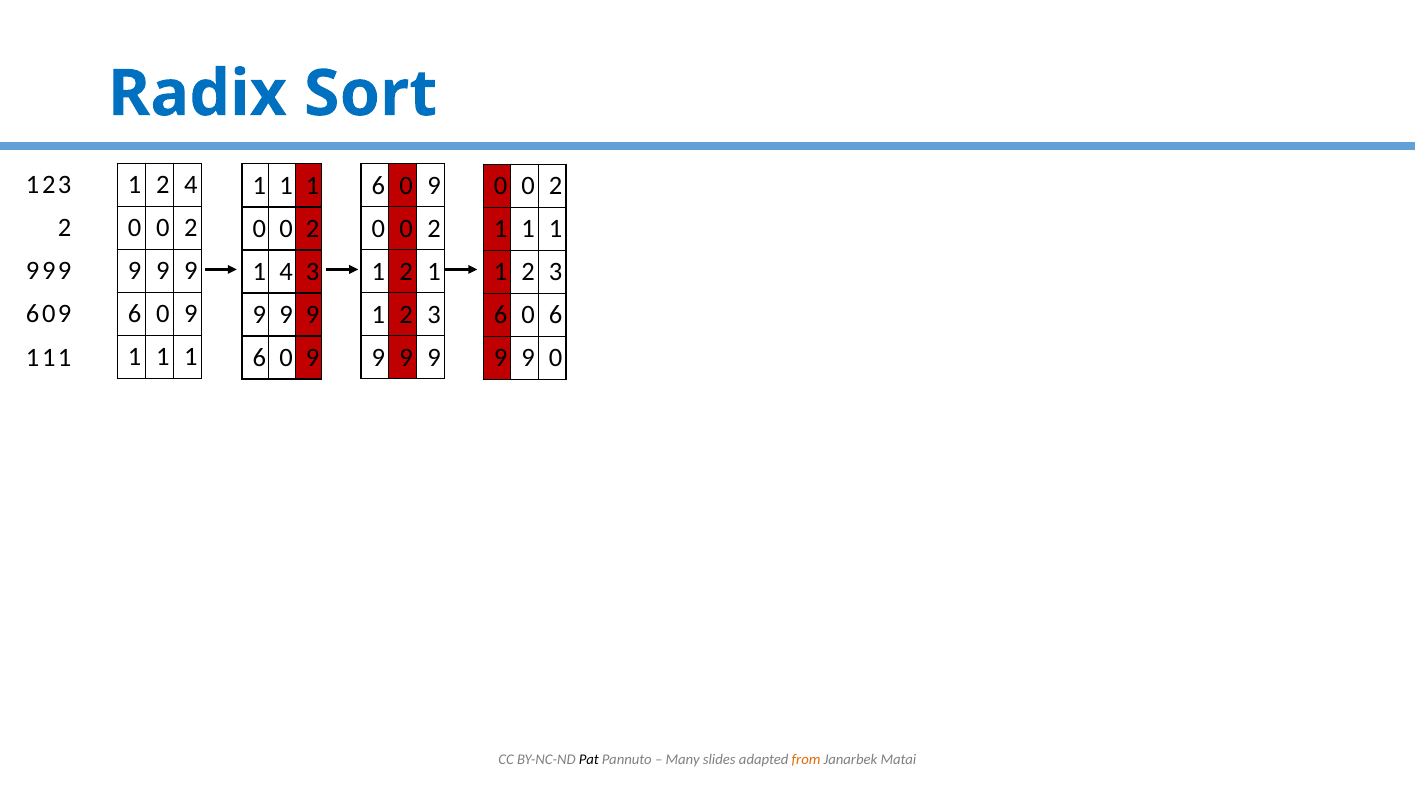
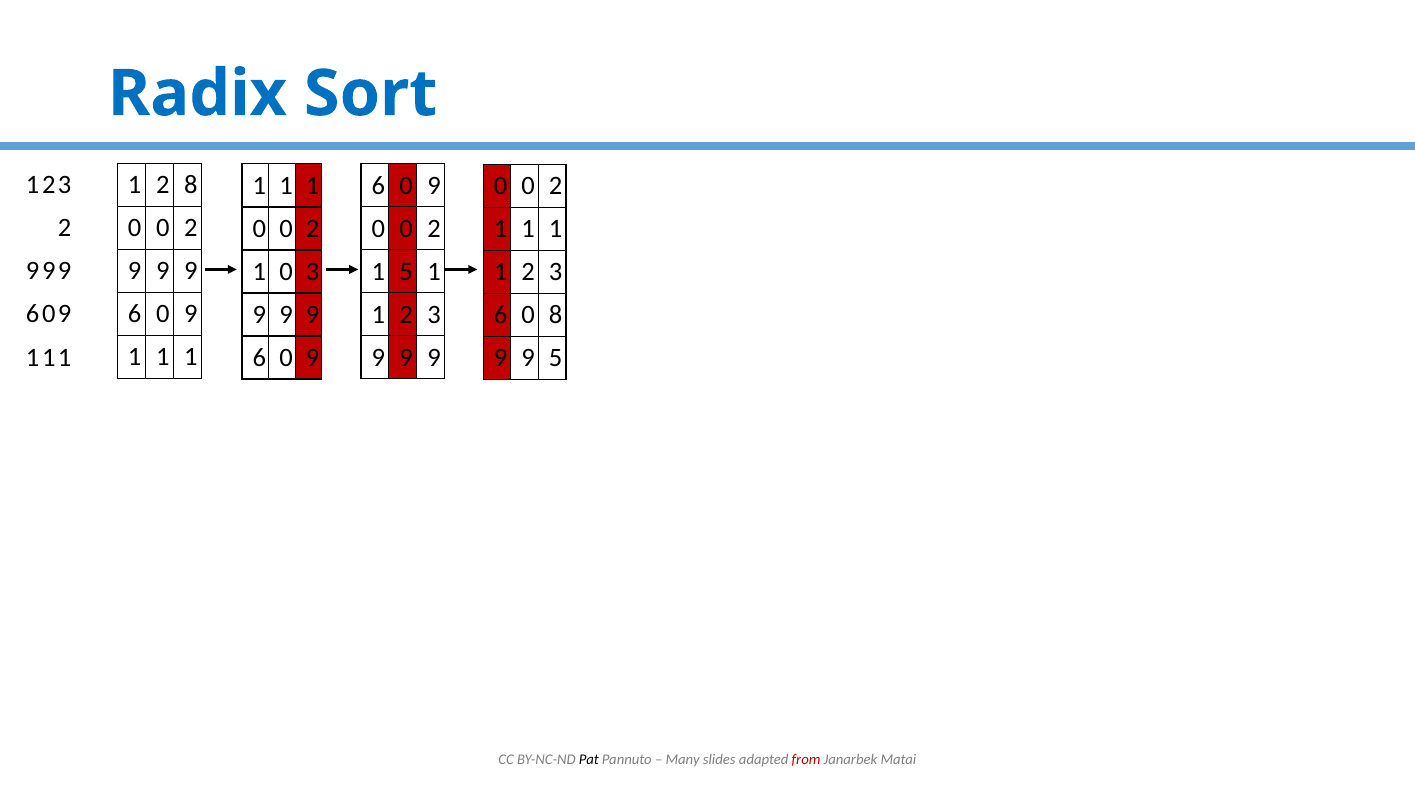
2 4: 4 -> 8 (191, 185)
2: 2 -> 5 (406, 271)
4: 4 -> 0 (286, 272)
0 6: 6 -> 8 (556, 315)
0: 0 -> 5 (556, 358)
from colour: orange -> red (806, 760)
